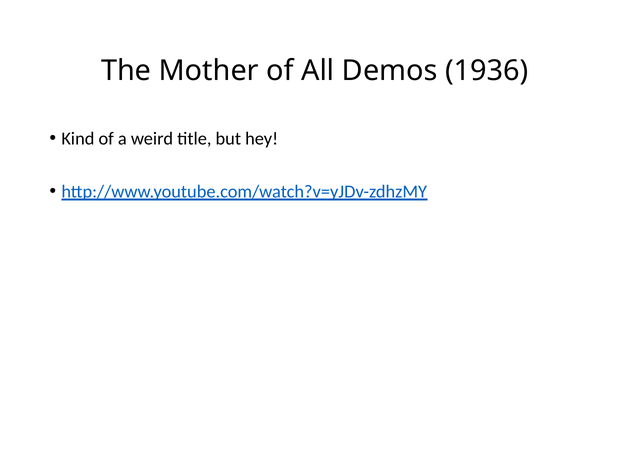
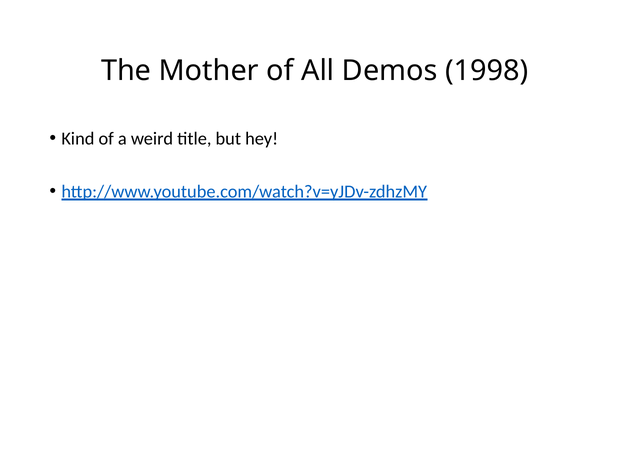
1936: 1936 -> 1998 (487, 71)
